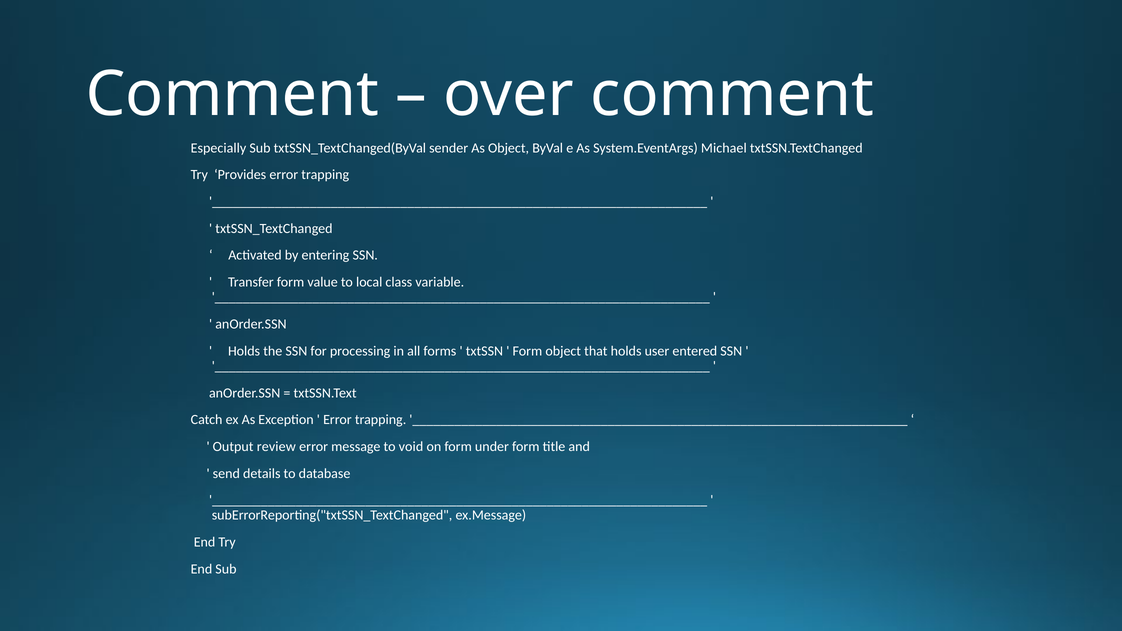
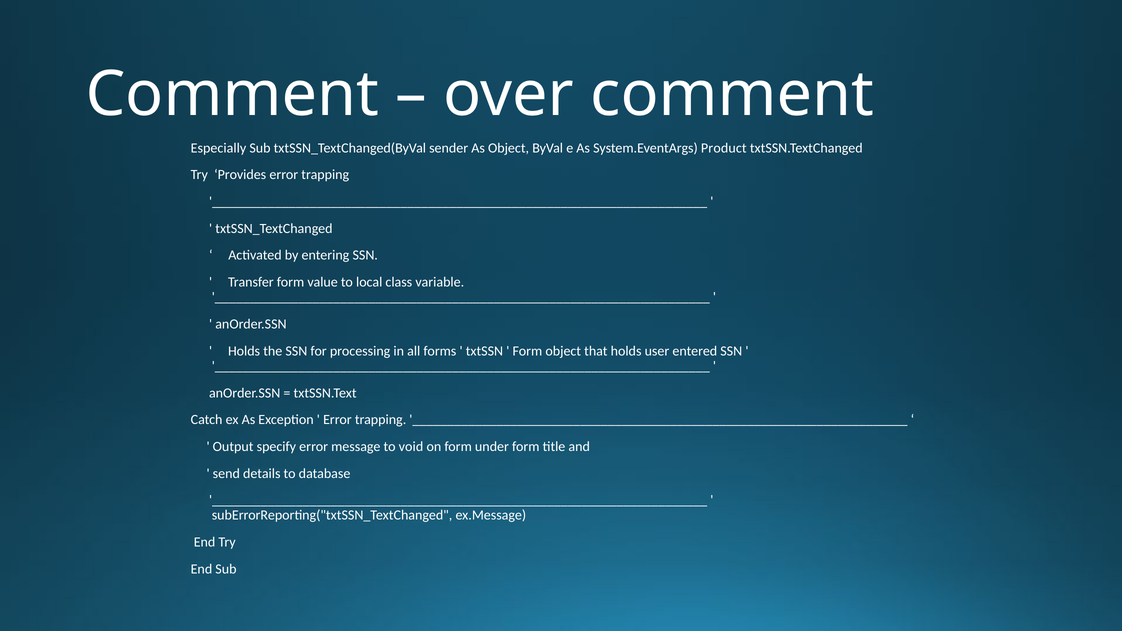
Michael: Michael -> Product (724, 148)
review: review -> specify (276, 447)
